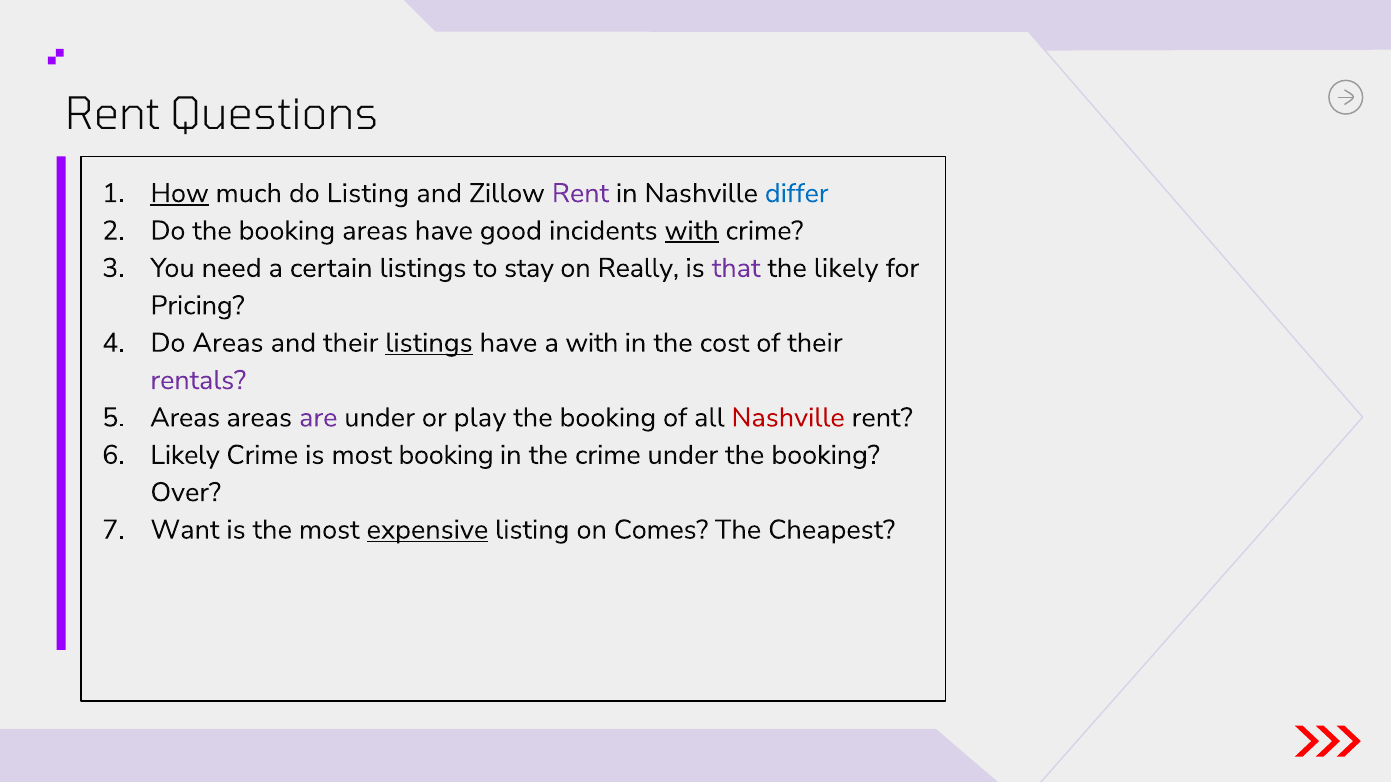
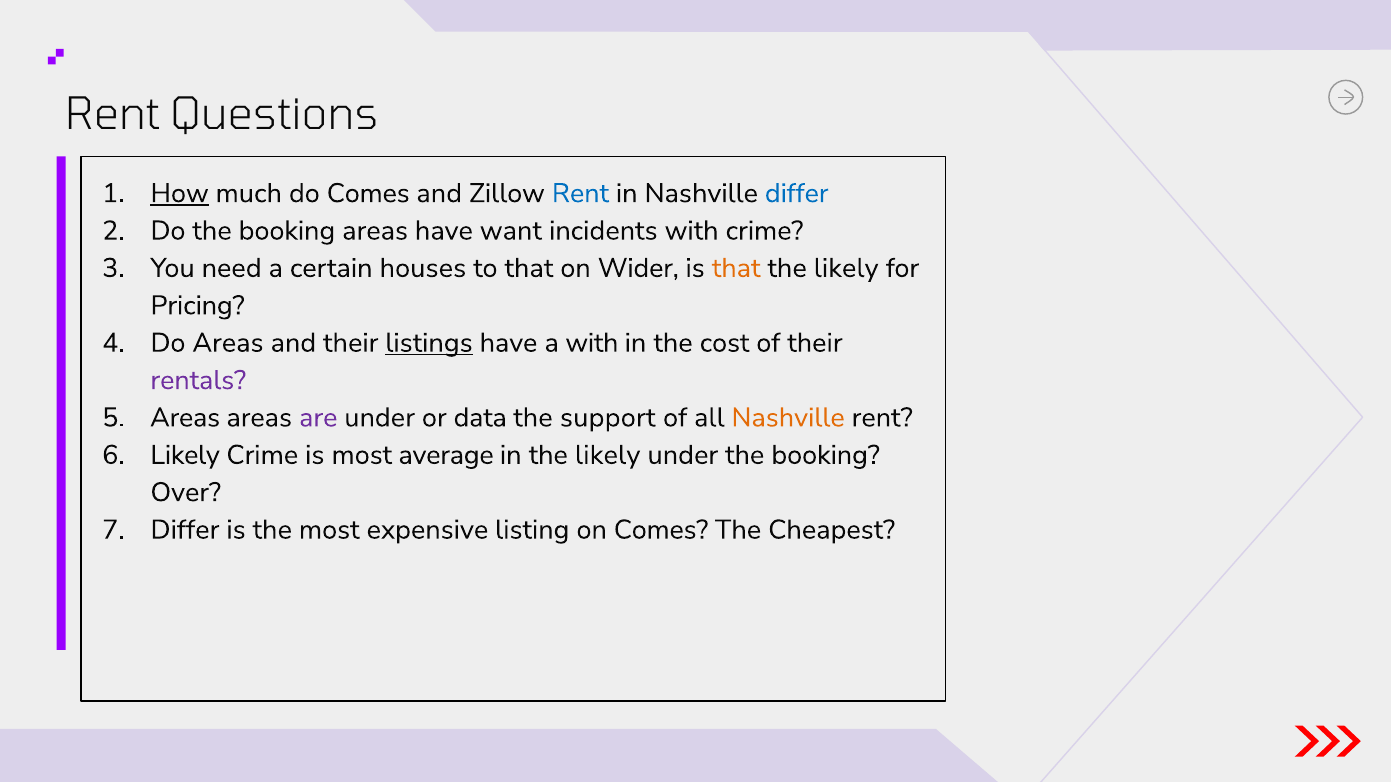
do Listing: Listing -> Comes (368, 193)
Rent colour: purple -> blue (580, 193)
good: good -> want (511, 231)
with underline: present -> none (692, 231)
certain listings: listings -> houses (423, 268)
to stay: stay -> that (529, 268)
Really: Really -> Wider (638, 268)
that colour: purple -> orange (736, 268)
play: play -> data (480, 418)
booking: booking -> support (608, 418)
Nashville colour: red -> orange (788, 418)
most booking: booking -> average (446, 455)
in the crime: crime -> likely (608, 455)
Want: Want -> Differ (185, 530)
expensive underline: present -> none (427, 530)
